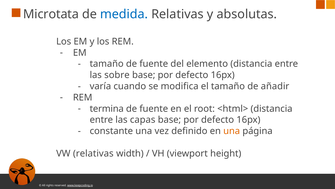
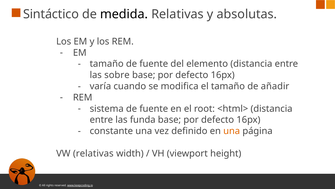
Microtata: Microtata -> Sintáctico (51, 14)
medida colour: blue -> black (124, 14)
termina: termina -> sistema (107, 108)
capas: capas -> funda (143, 120)
